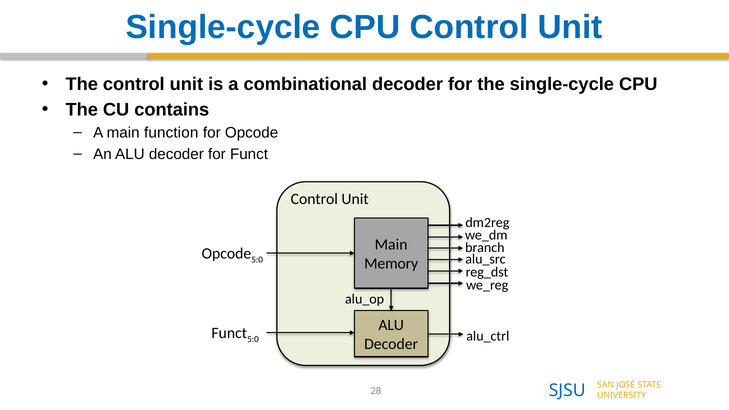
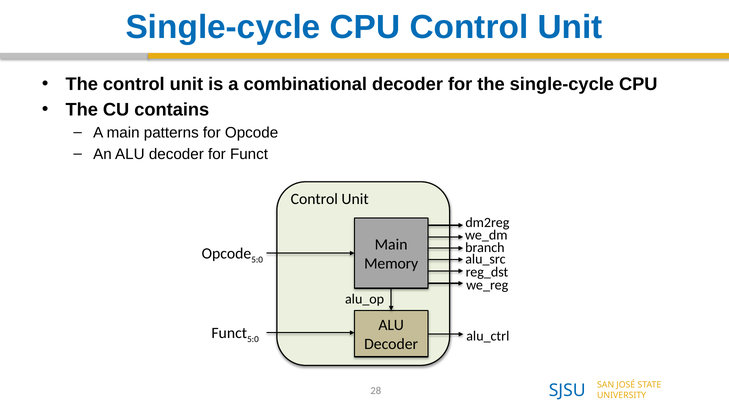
function: function -> patterns (171, 133)
